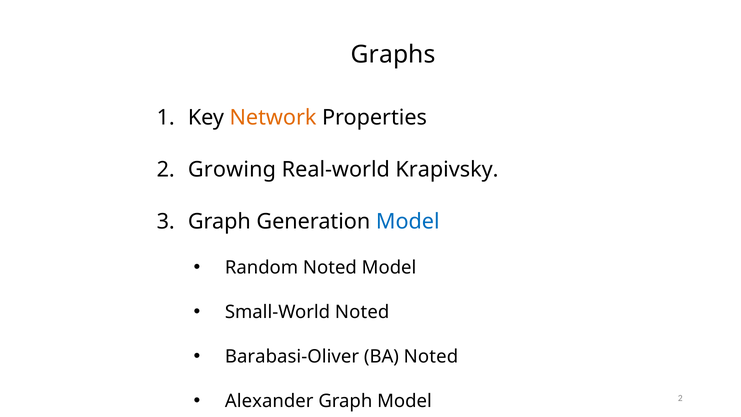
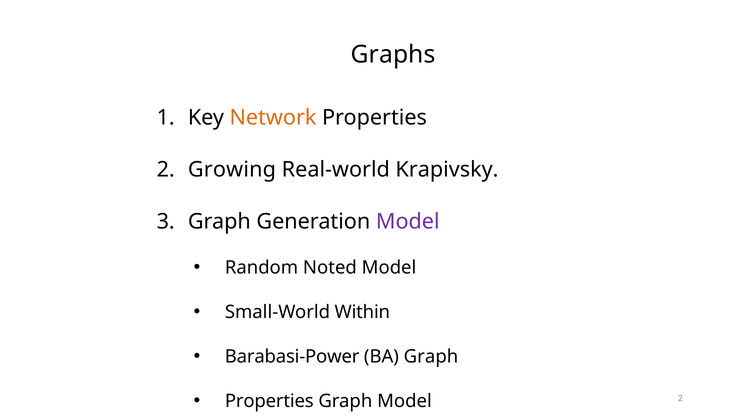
Model colour: blue -> purple (408, 221)
Small-World Noted: Noted -> Within (362, 312)
Barabasi-Oliver: Barabasi-Oliver -> Barabasi-Power (292, 357)
BA Noted: Noted -> Graph (431, 357)
Alexander: Alexander -> Properties (269, 401)
